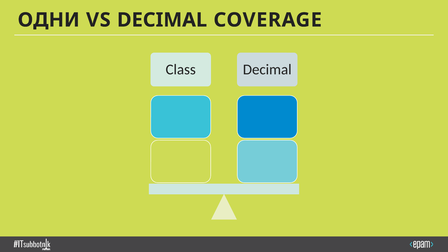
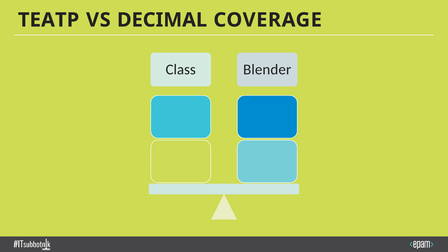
ОДНИ: ОДНИ -> ТЕАТР (49, 20)
Class Decimal: Decimal -> Blender (267, 69)
